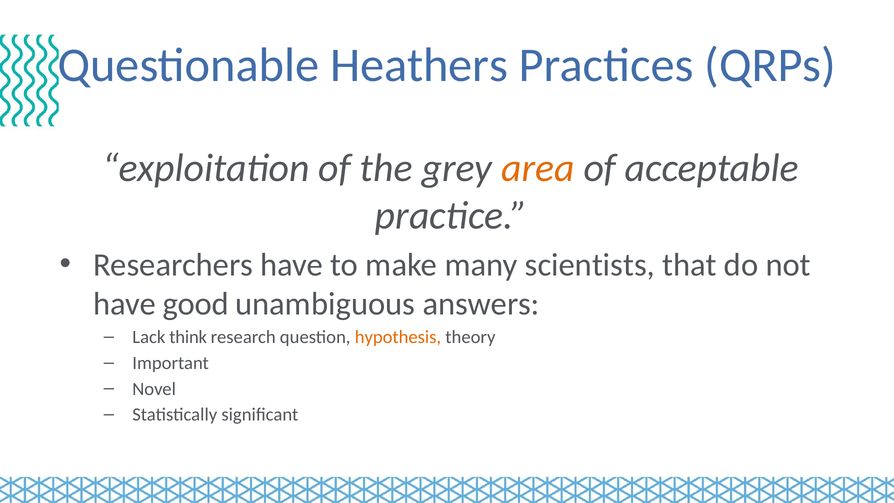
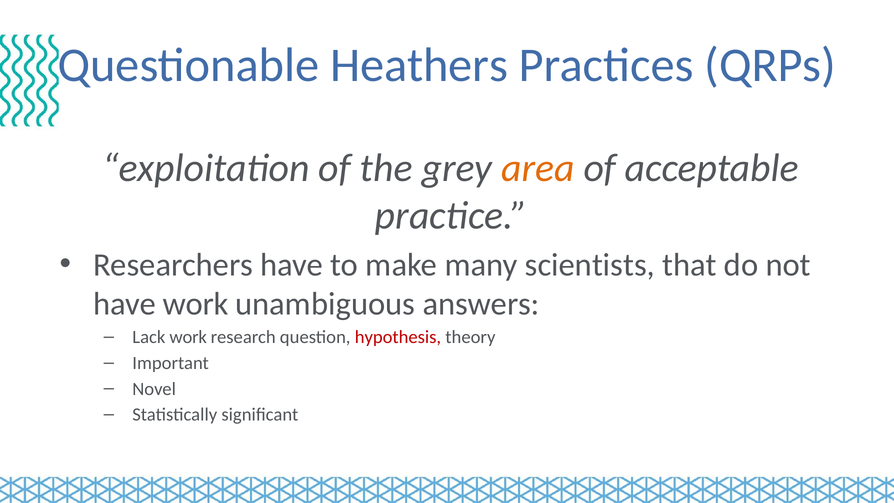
have good: good -> work (196, 304)
Lack think: think -> work (188, 337)
hypothesis colour: orange -> red (398, 337)
